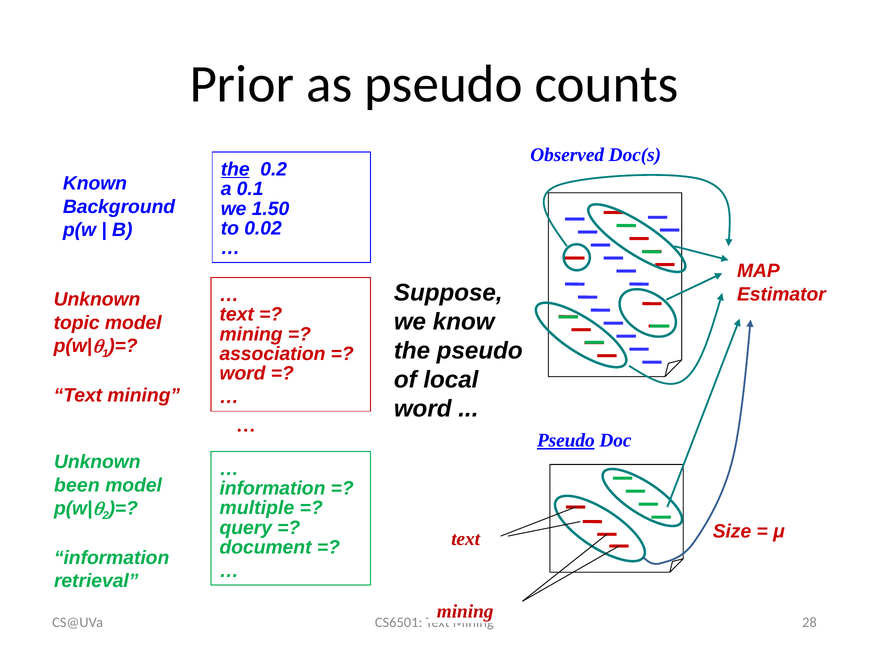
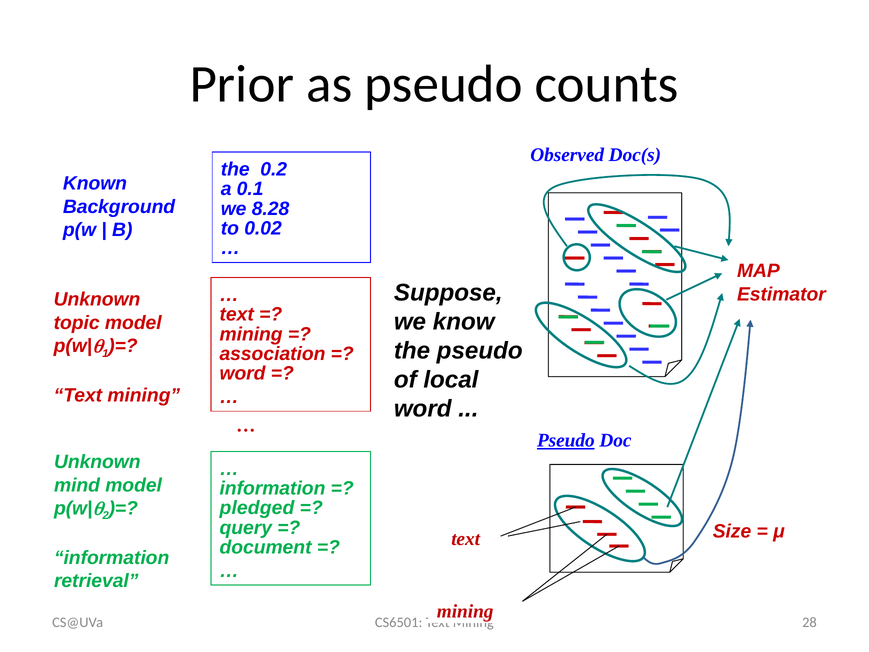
the underline: present -> none (235, 169)
1.50: 1.50 -> 8.28 (271, 209)
been: been -> mind (77, 485)
multiple: multiple -> pledged (257, 508)
